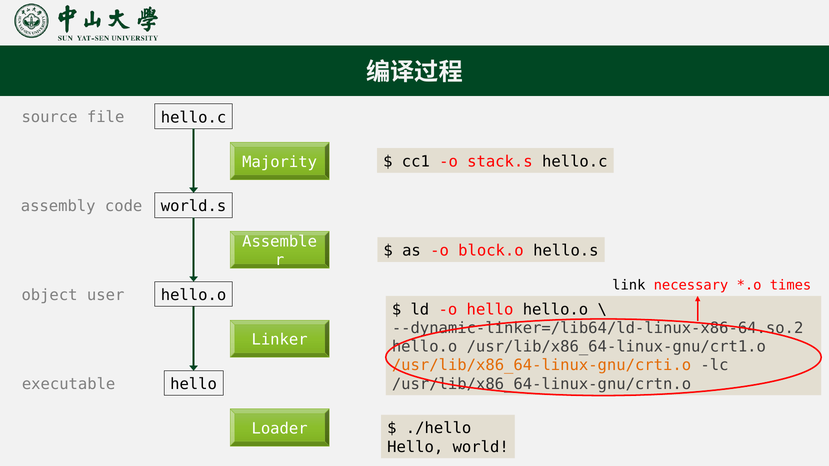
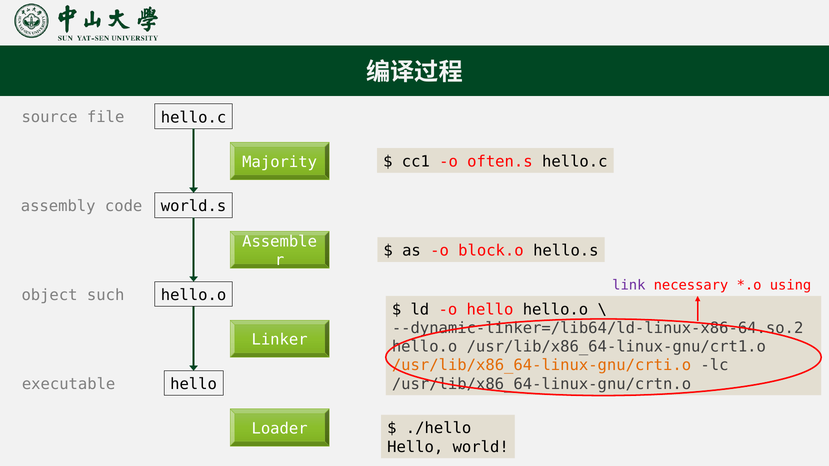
stack.s: stack.s -> often.s (500, 162)
link colour: black -> purple (629, 286)
times: times -> using (791, 286)
user: user -> such (106, 295)
